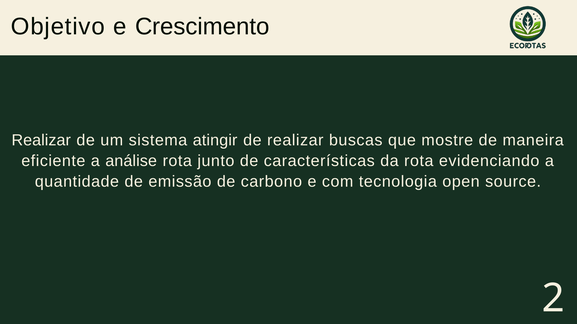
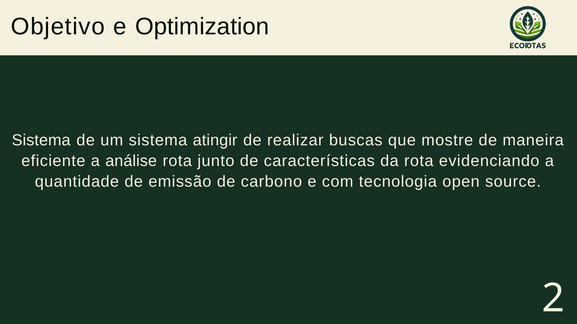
Crescimento: Crescimento -> Optimization (202, 27)
Realizar: Realizar -> Sistema (41, 140)
